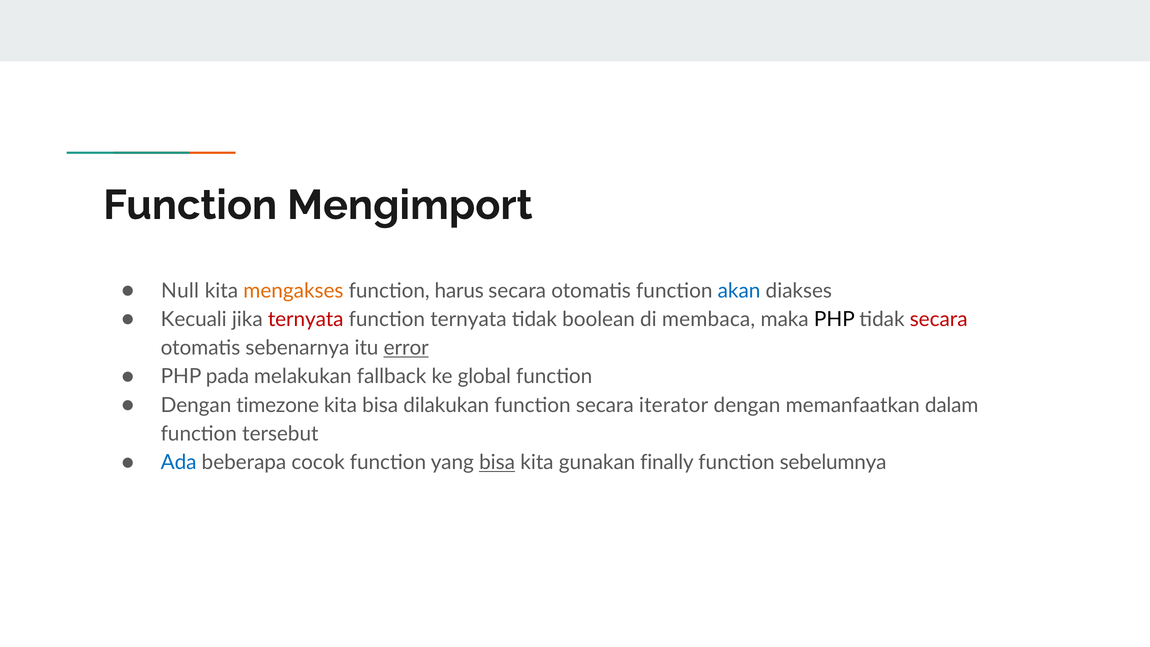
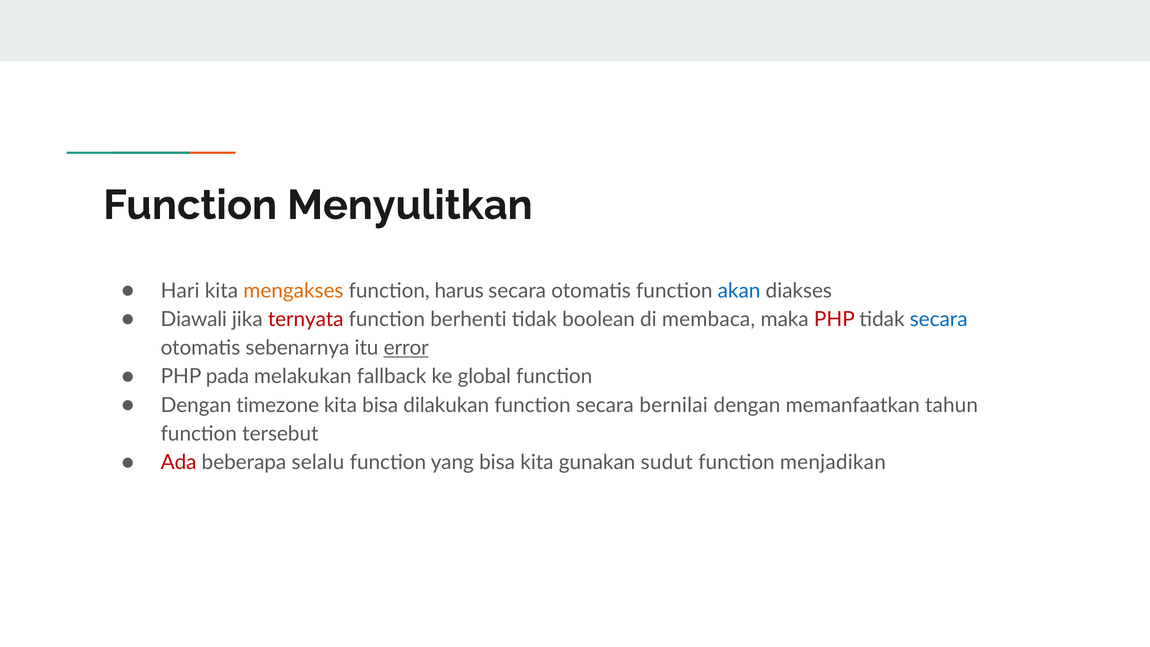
Mengimport: Mengimport -> Menyulitkan (410, 205)
Null: Null -> Hari (180, 291)
Kecuali: Kecuali -> Diawali (194, 319)
function ternyata: ternyata -> berhenti (468, 319)
PHP colour: black -> red (834, 319)
secara colour: red -> blue (939, 319)
iterator: iterator -> bernilai (674, 405)
dalam: dalam -> tahun (952, 405)
Ada colour: blue -> red (179, 463)
cocok: cocok -> selalu (318, 463)
bisa underline: present -> none (497, 463)
finally: finally -> sudut (667, 463)
sebelumnya: sebelumnya -> menjadikan (833, 463)
